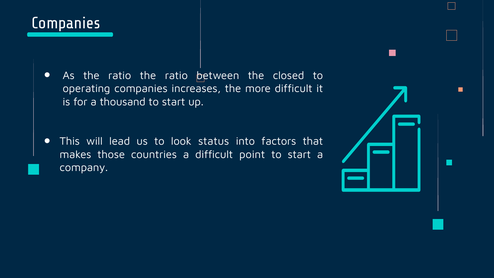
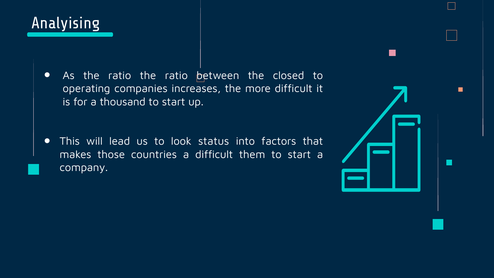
Companies: Companies -> Analyising (66, 23)
point: point -> them (252, 154)
